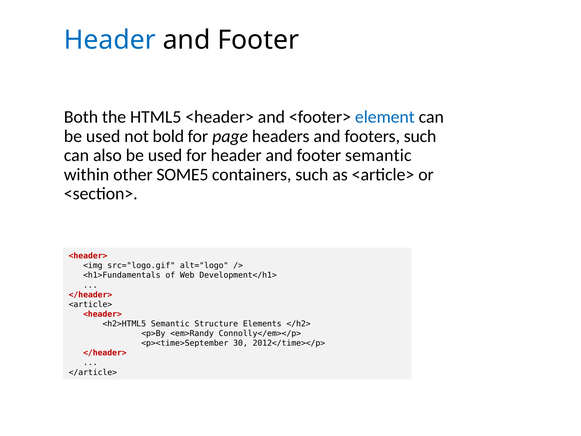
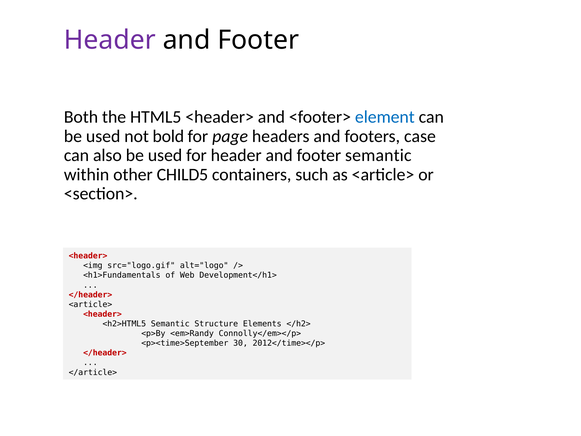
Header colour: blue -> purple (110, 40)
footers such: such -> case (420, 136)
SOME5: SOME5 -> CHILD5 (182, 174)
